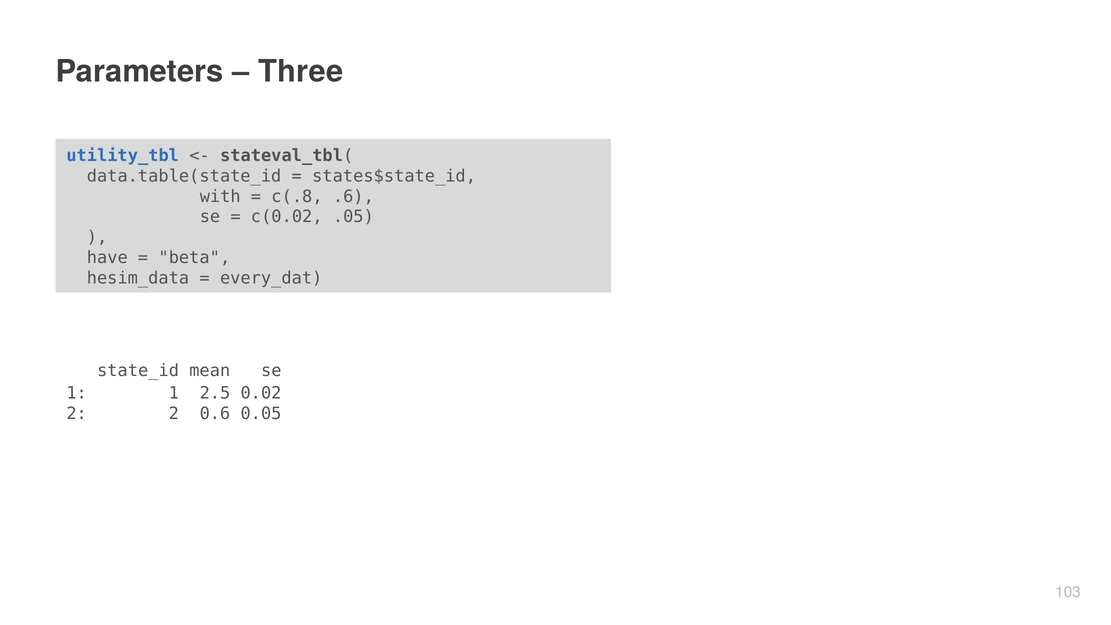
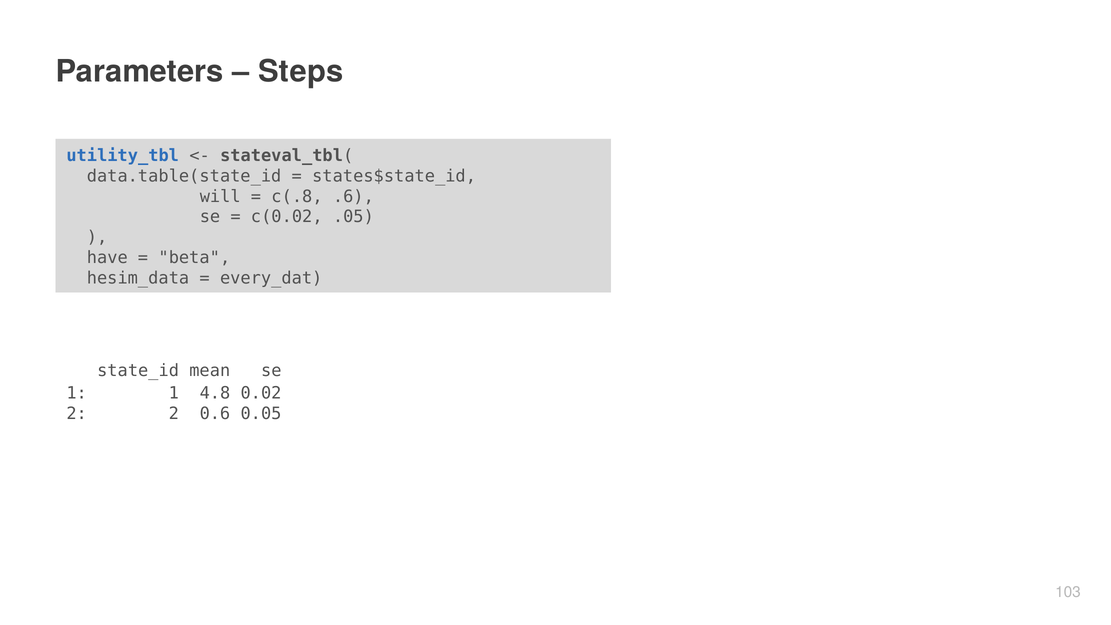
Three: Three -> Steps (301, 72)
with: with -> will (220, 196)
2.5: 2.5 -> 4.8 (215, 393)
